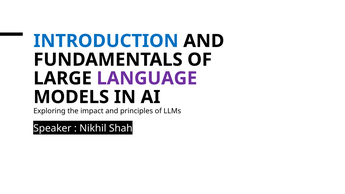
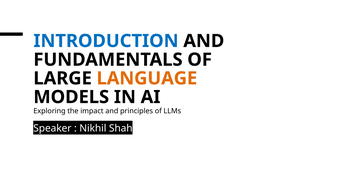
LANGUAGE colour: purple -> orange (147, 78)
